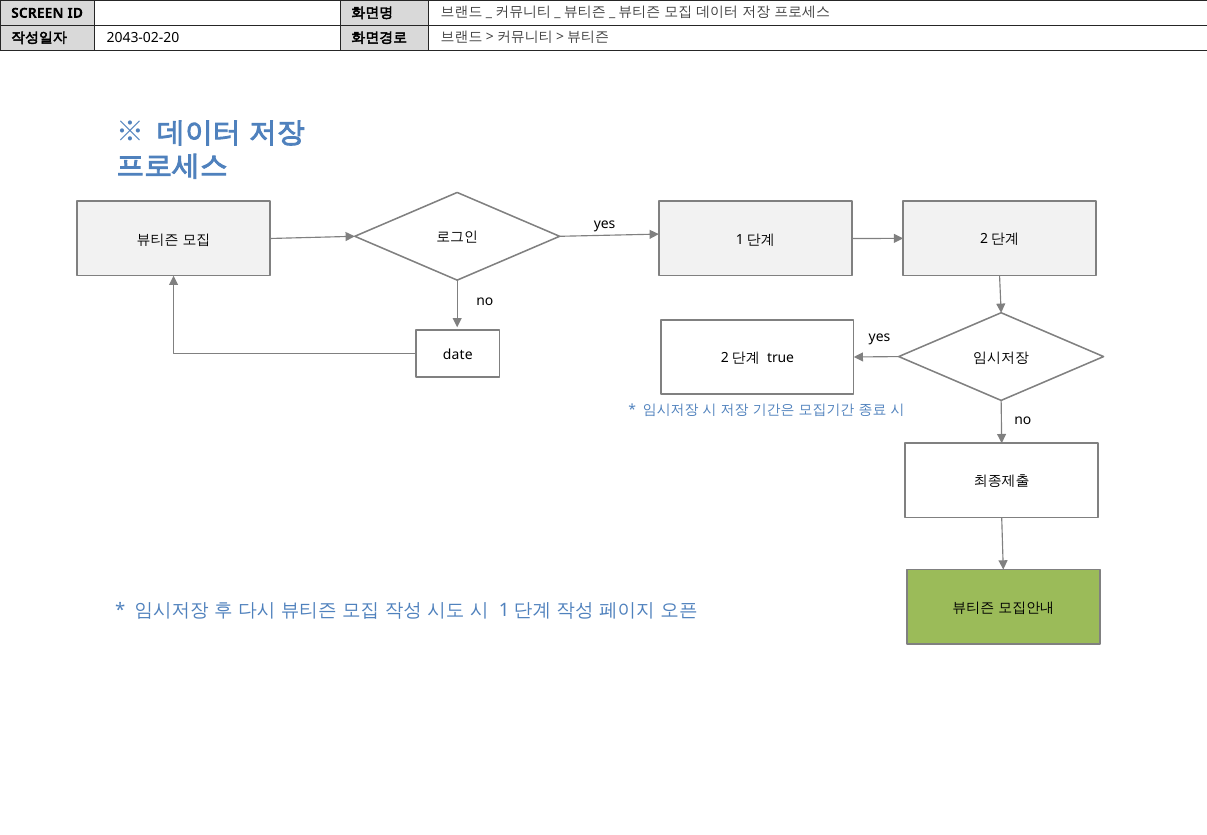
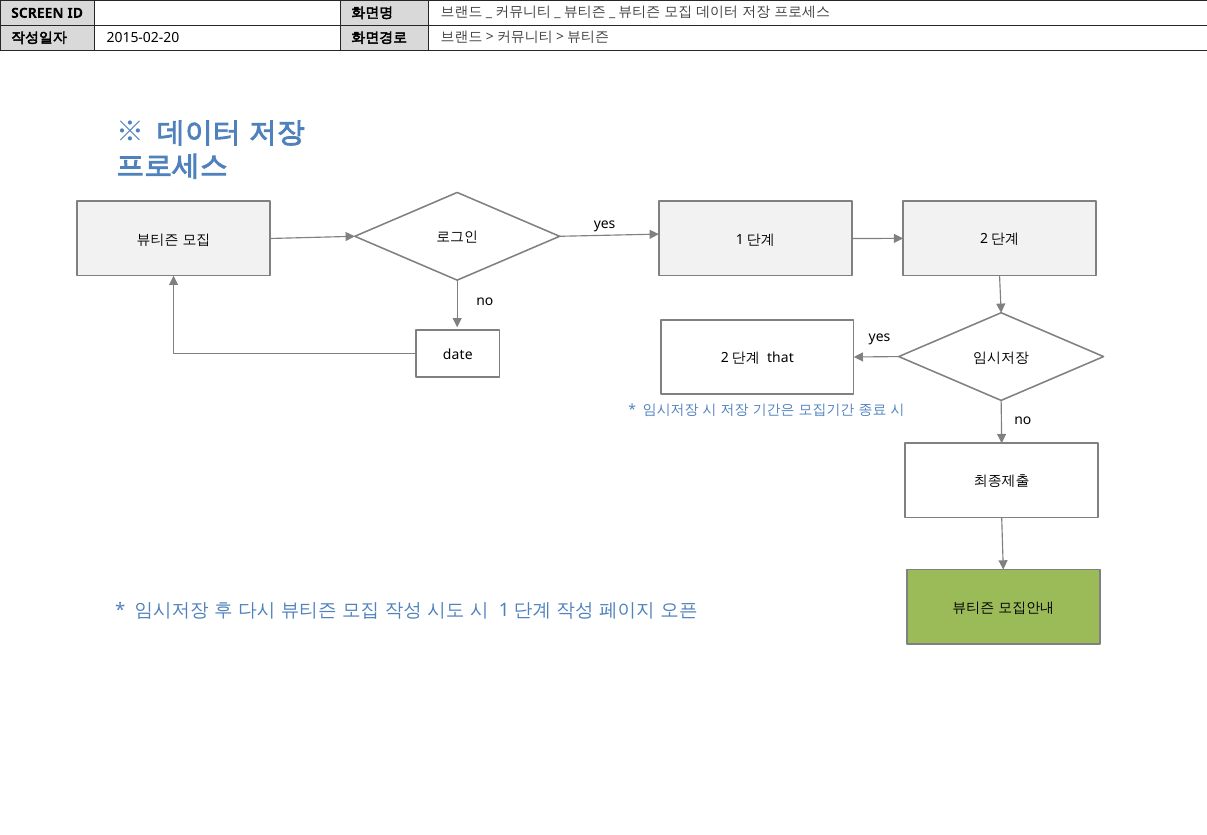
2043-02-20: 2043-02-20 -> 2015-02-20 (143, 38)
true: true -> that (780, 358)
